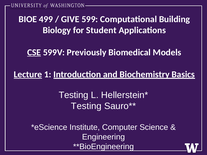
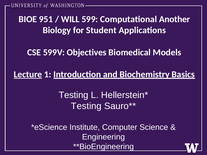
499: 499 -> 951 (46, 19)
GIVE: GIVE -> WILL (70, 19)
Building: Building -> Another (175, 19)
CSE underline: present -> none (34, 52)
Previously: Previously -> Objectives (87, 52)
